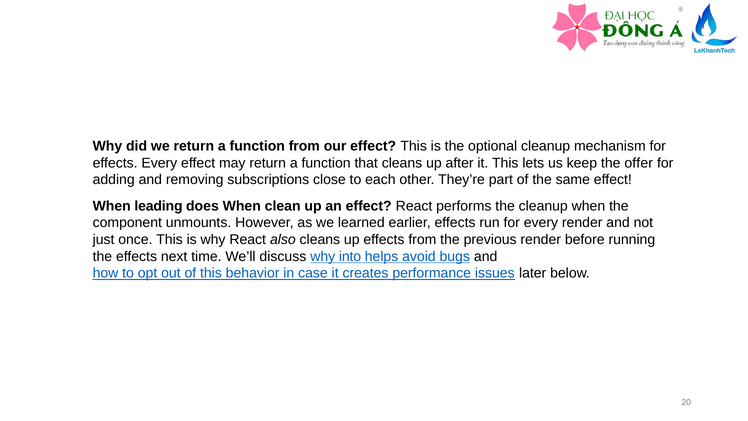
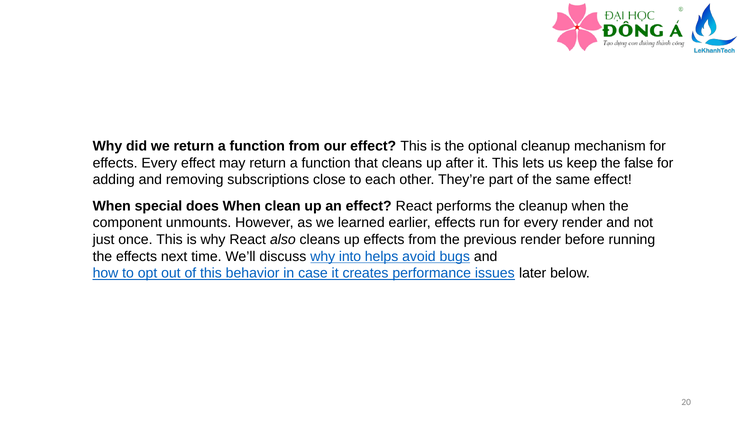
offer: offer -> false (639, 163)
leading: leading -> special (158, 206)
